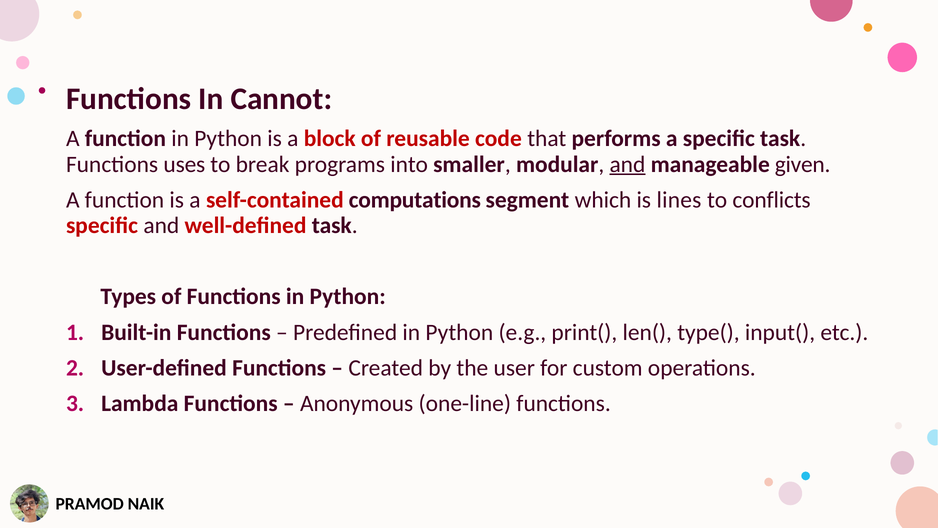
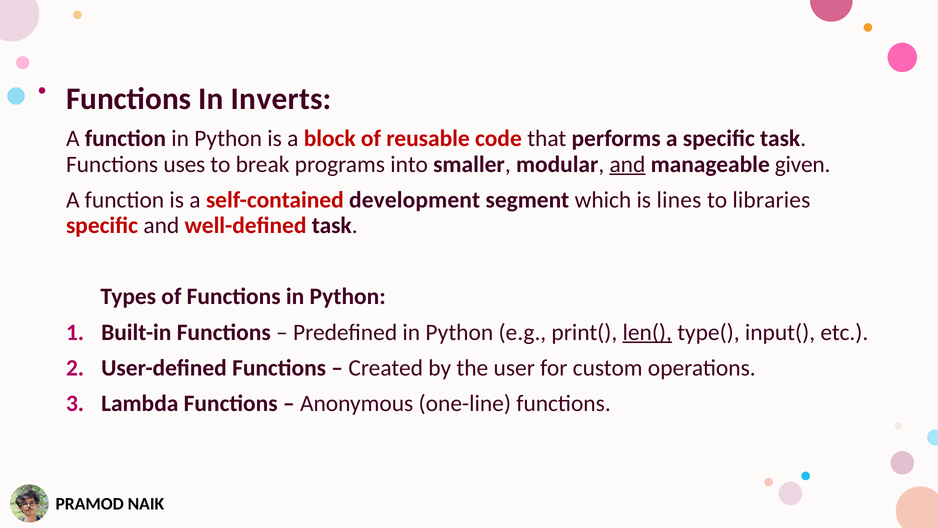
Cannot: Cannot -> Inverts (281, 99)
computations: computations -> development (415, 200)
conflicts: conflicts -> libraries (771, 200)
len( underline: none -> present (647, 332)
